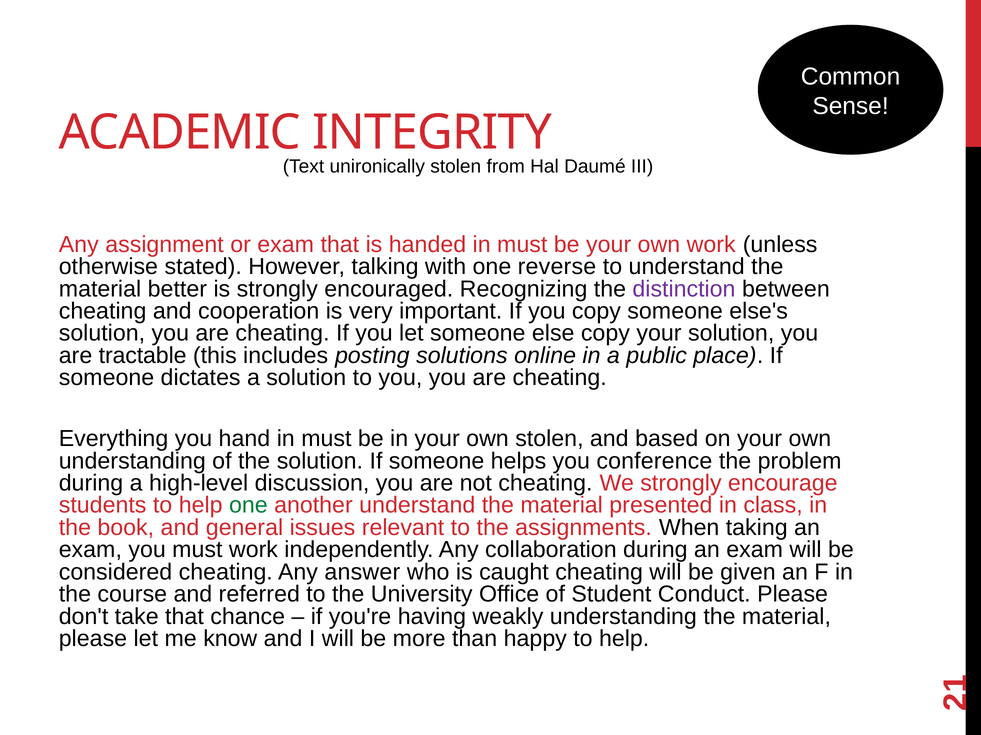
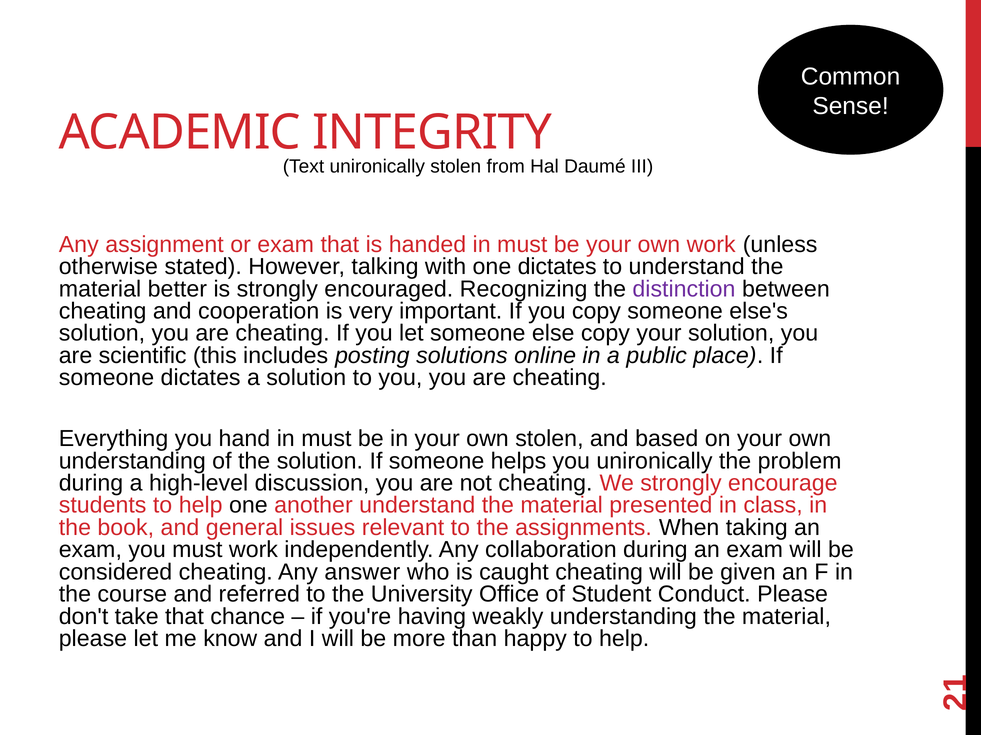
one reverse: reverse -> dictates (557, 267)
tractable: tractable -> scientific (143, 356)
you conference: conference -> unironically (654, 461)
one colour: green -> black (248, 506)
